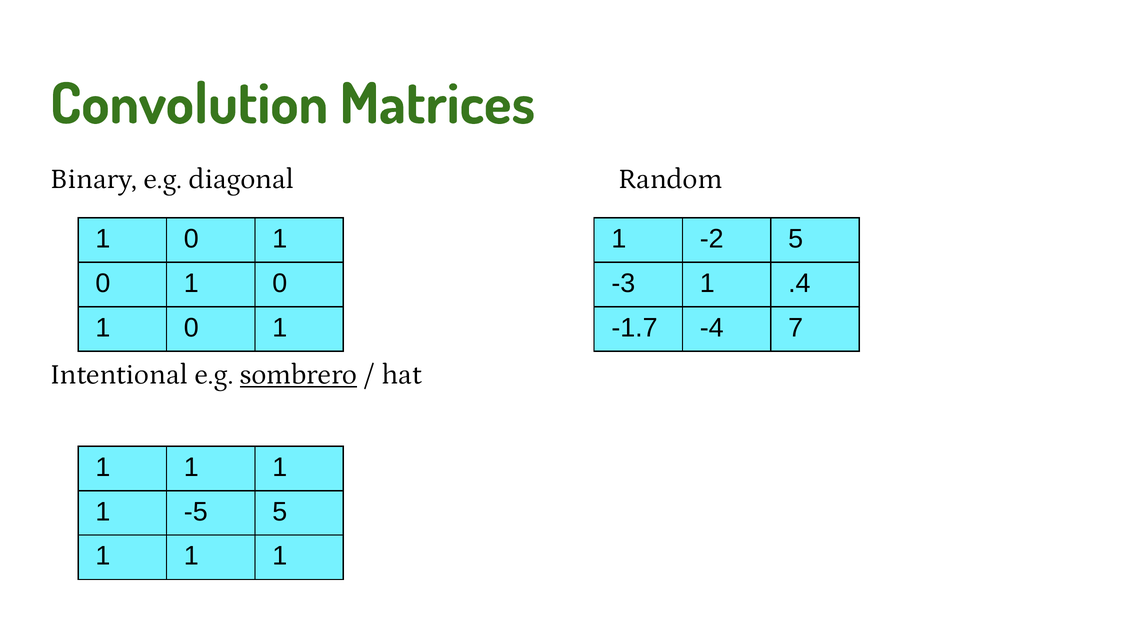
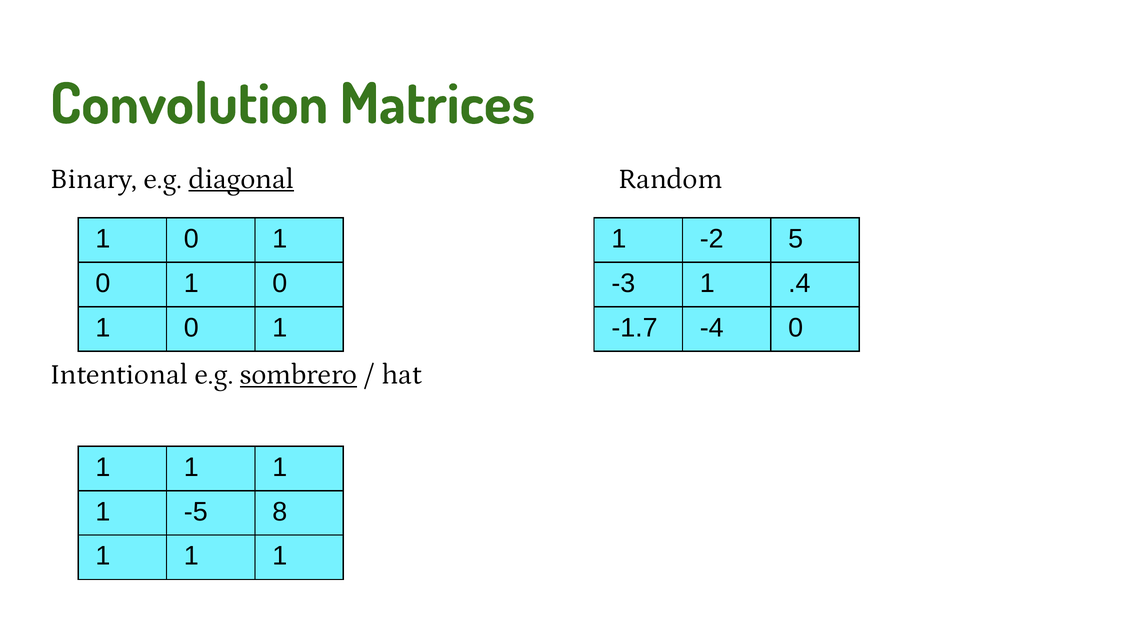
diagonal underline: none -> present (242, 179)
-4 7: 7 -> 0 (796, 328)
-5 5: 5 -> 8 (280, 512)
